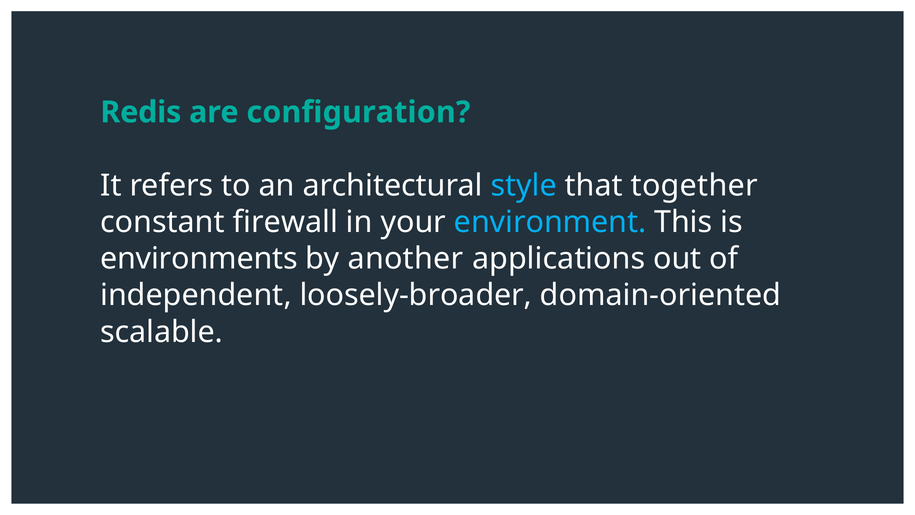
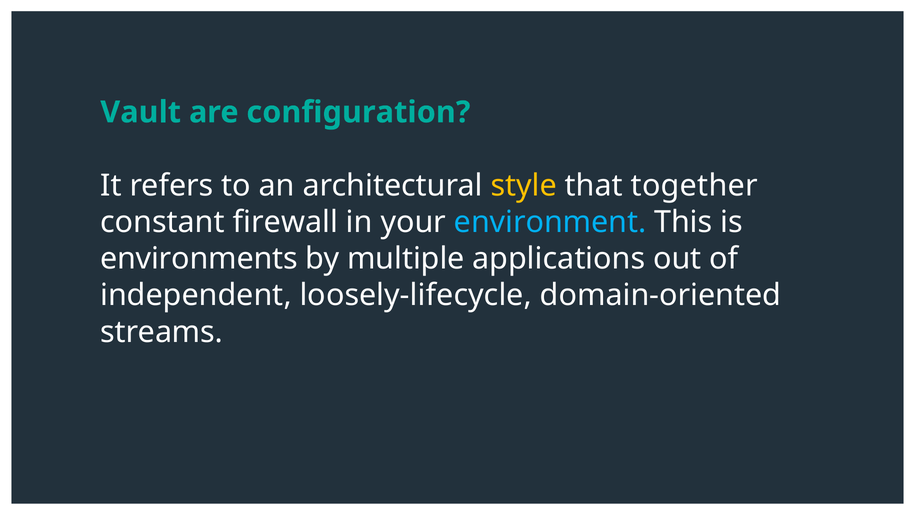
Redis: Redis -> Vault (141, 112)
style colour: light blue -> yellow (524, 185)
another: another -> multiple (406, 259)
loosely-broader: loosely-broader -> loosely-lifecycle (416, 295)
scalable: scalable -> streams (162, 332)
